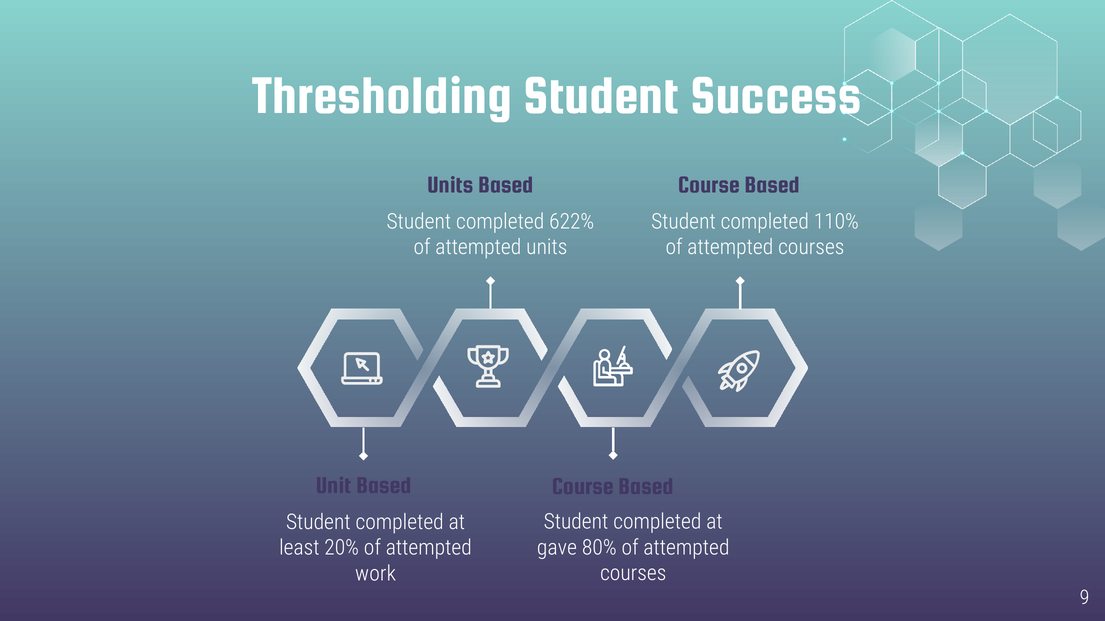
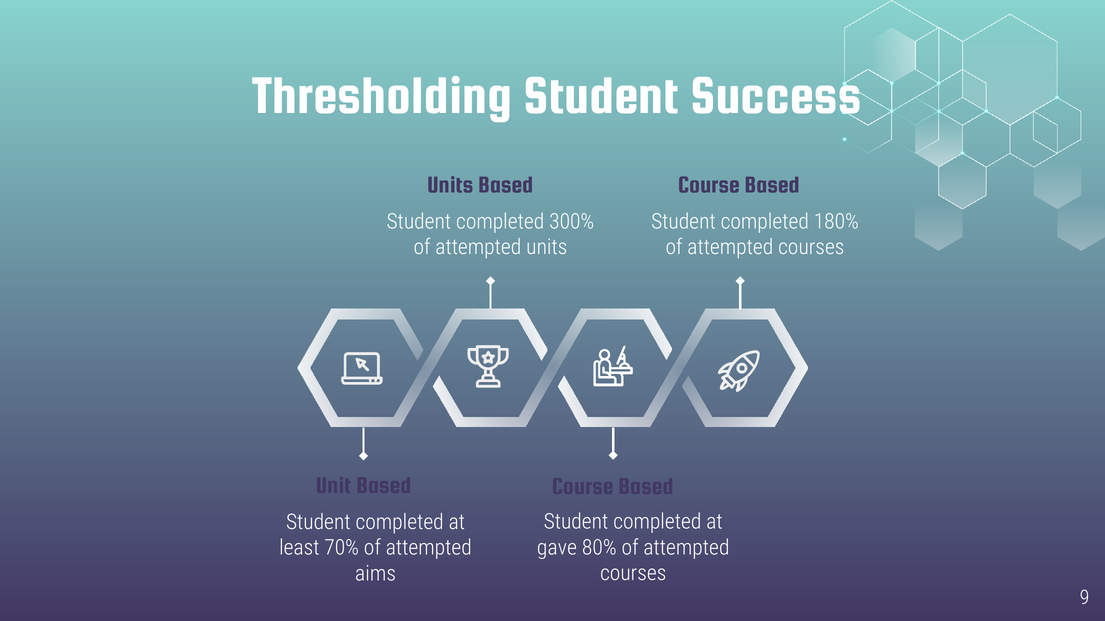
622%: 622% -> 300% (572, 222)
110%: 110% -> 180% (836, 222)
20%: 20% -> 70% (342, 548)
work: work -> aims (376, 574)
